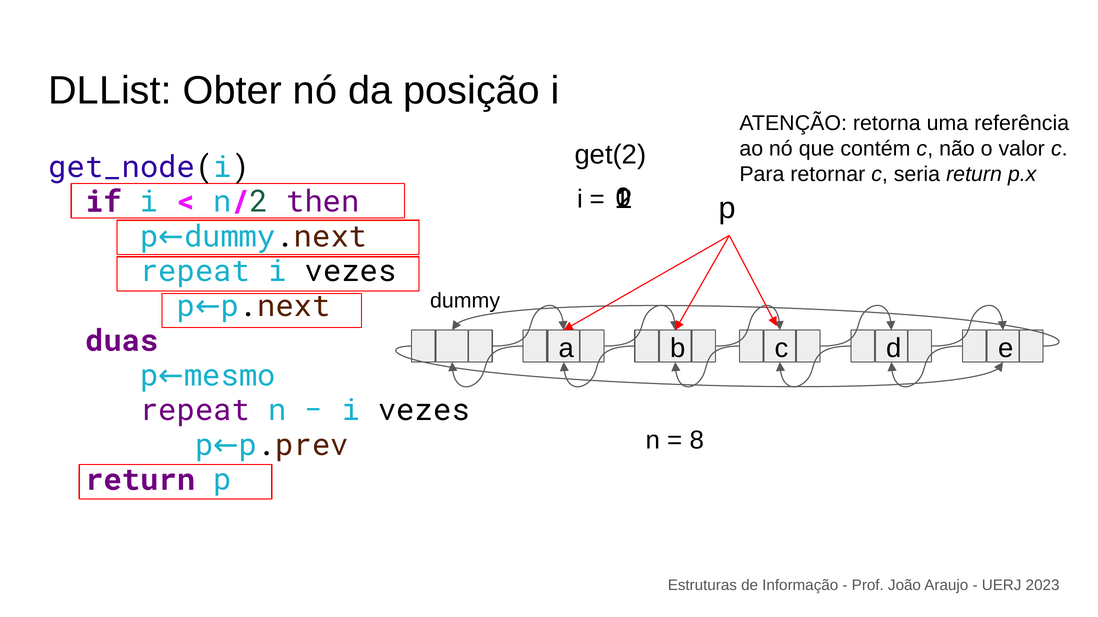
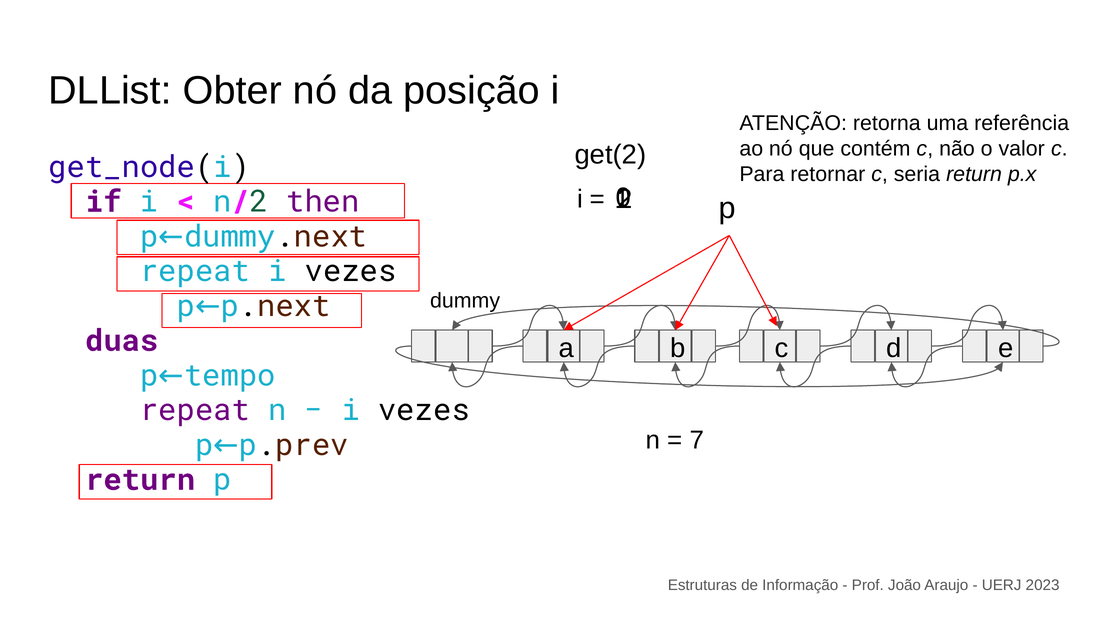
mesmo: mesmo -> tempo (230, 376)
8: 8 -> 7 (697, 440)
